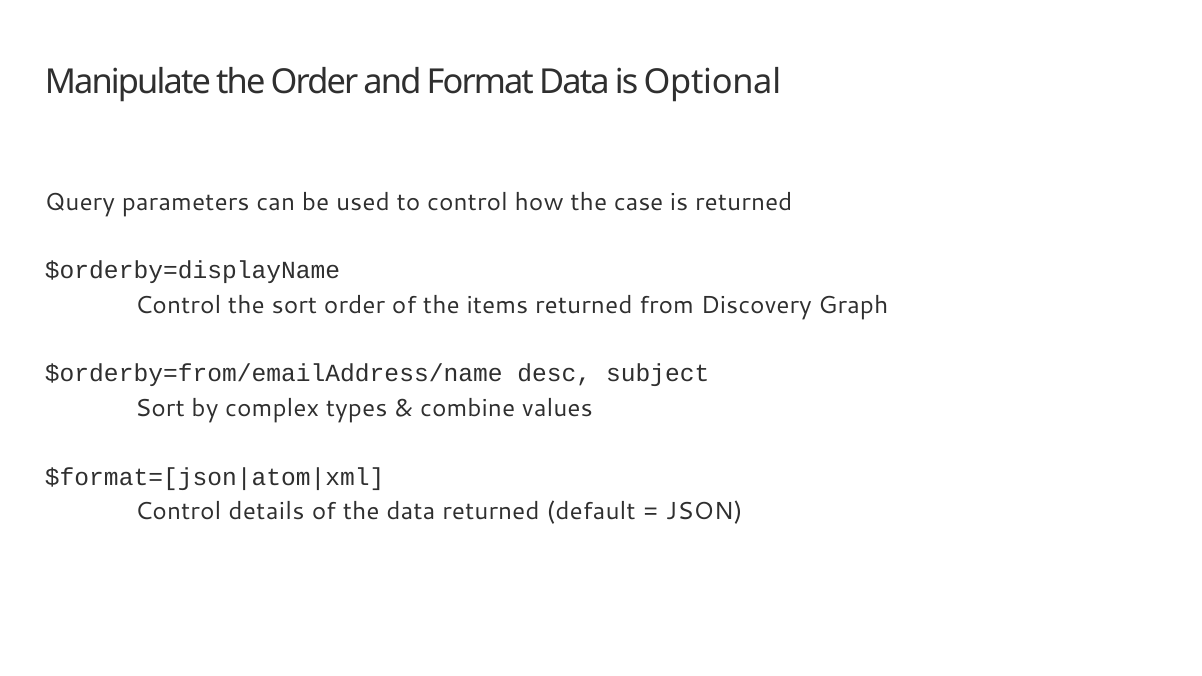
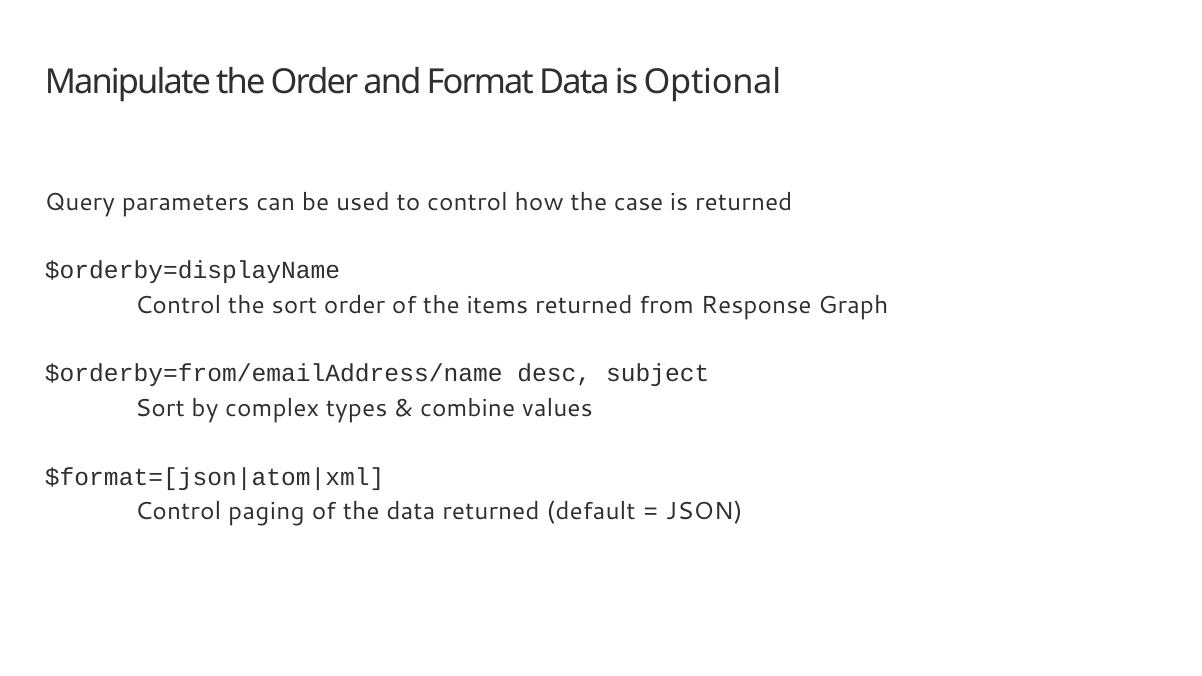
Discovery: Discovery -> Response (756, 305)
details: details -> paging (266, 511)
